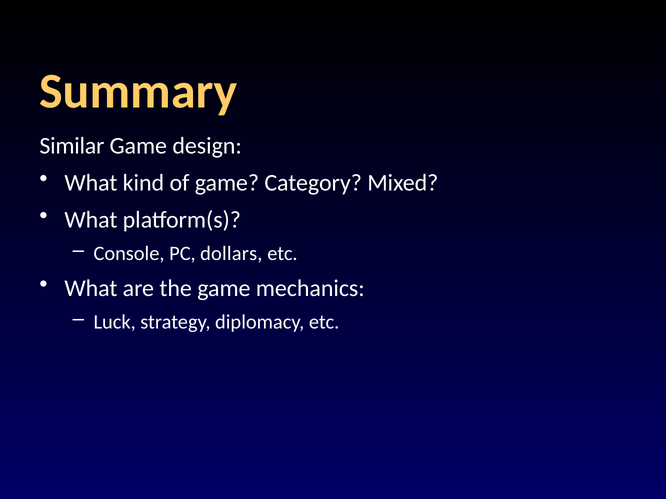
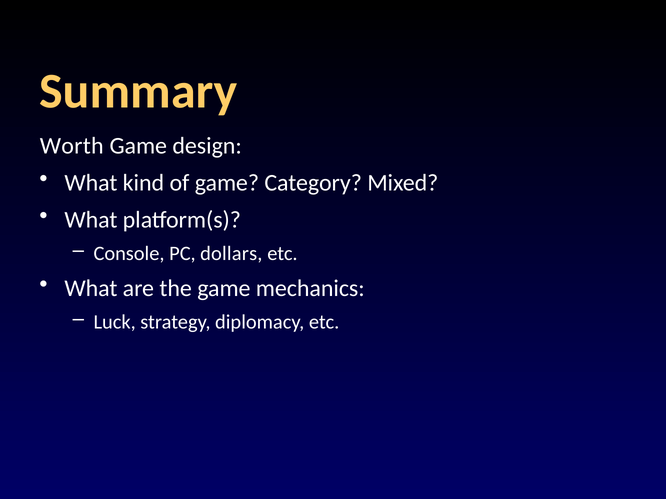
Similar: Similar -> Worth (72, 146)
